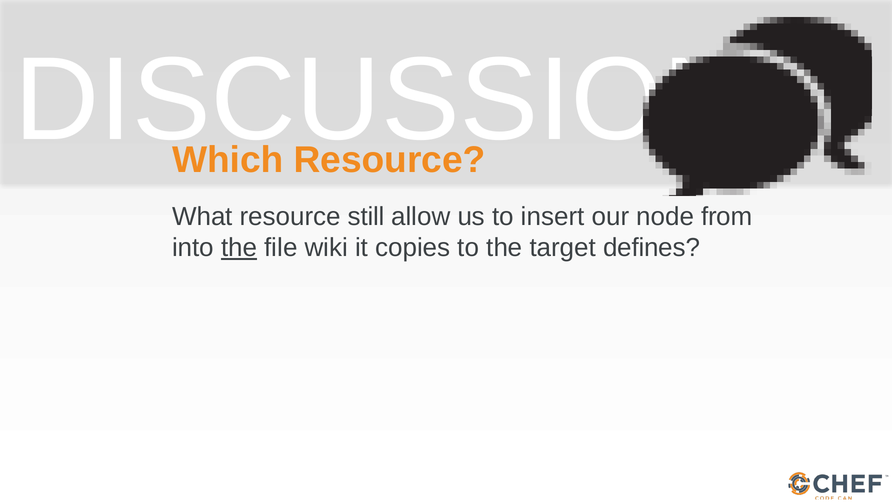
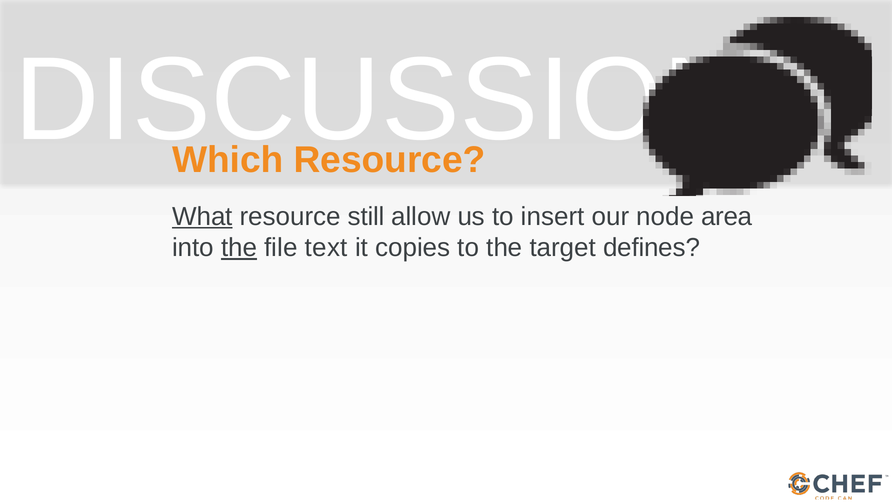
What underline: none -> present (202, 216)
from: from -> area (727, 216)
wiki: wiki -> text (326, 248)
